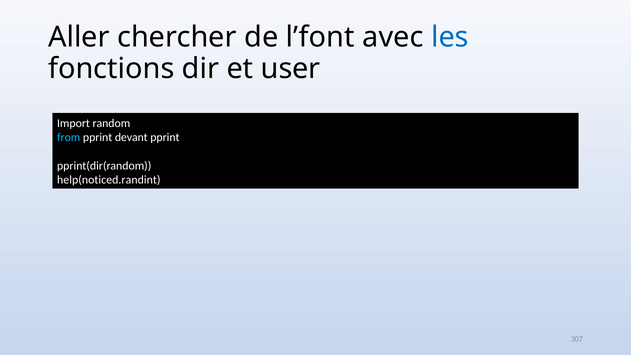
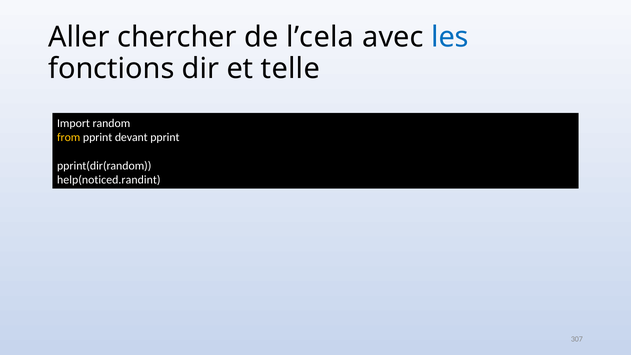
l’font: l’font -> l’cela (320, 37)
user: user -> telle (290, 69)
from colour: light blue -> yellow (69, 137)
